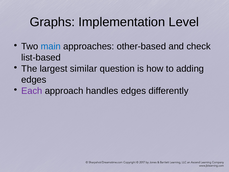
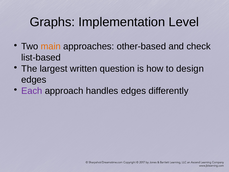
main colour: blue -> orange (51, 46)
similar: similar -> written (84, 69)
adding: adding -> design (190, 69)
